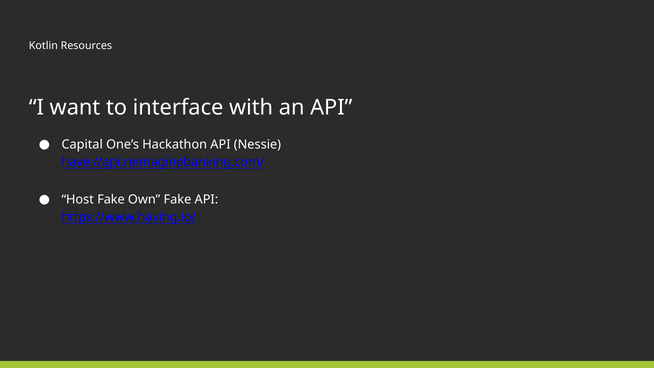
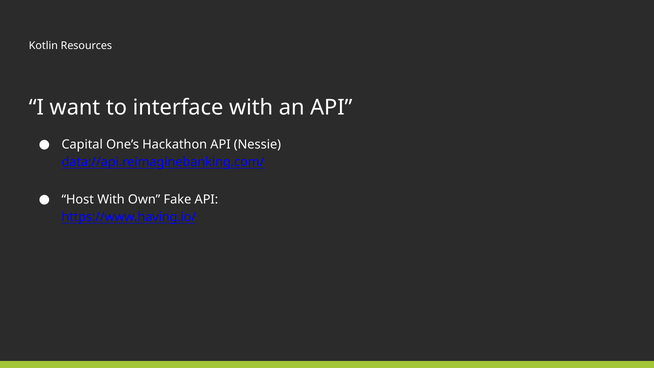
have://api.reimaginebanking.com/: have://api.reimaginebanking.com/ -> data://api.reimaginebanking.com/ (163, 162)
Host Fake: Fake -> With (111, 199)
